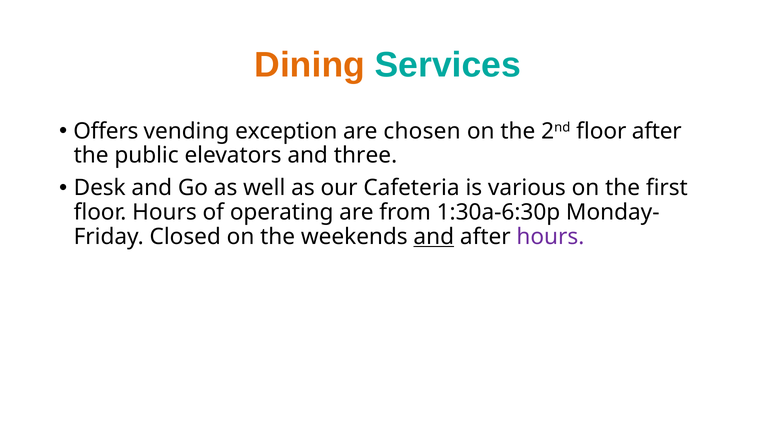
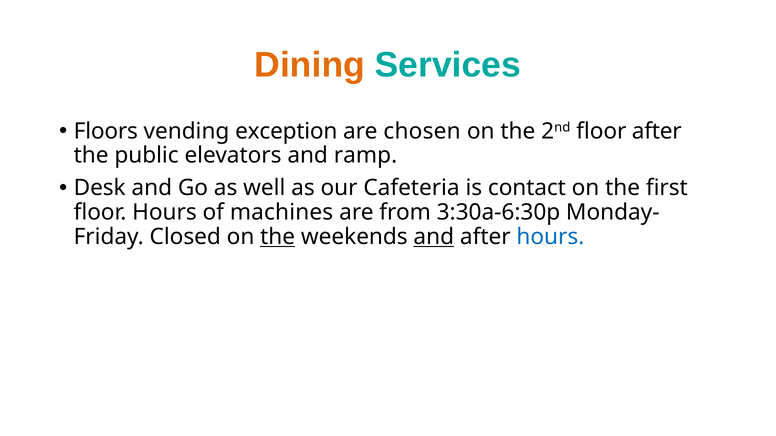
Offers: Offers -> Floors (106, 131)
three: three -> ramp (366, 156)
various: various -> contact (527, 188)
operating: operating -> machines (282, 213)
1:30a-6:30p: 1:30a-6:30p -> 3:30a-6:30p (498, 213)
the underline: none -> present (278, 237)
hours colour: purple -> blue (550, 237)
